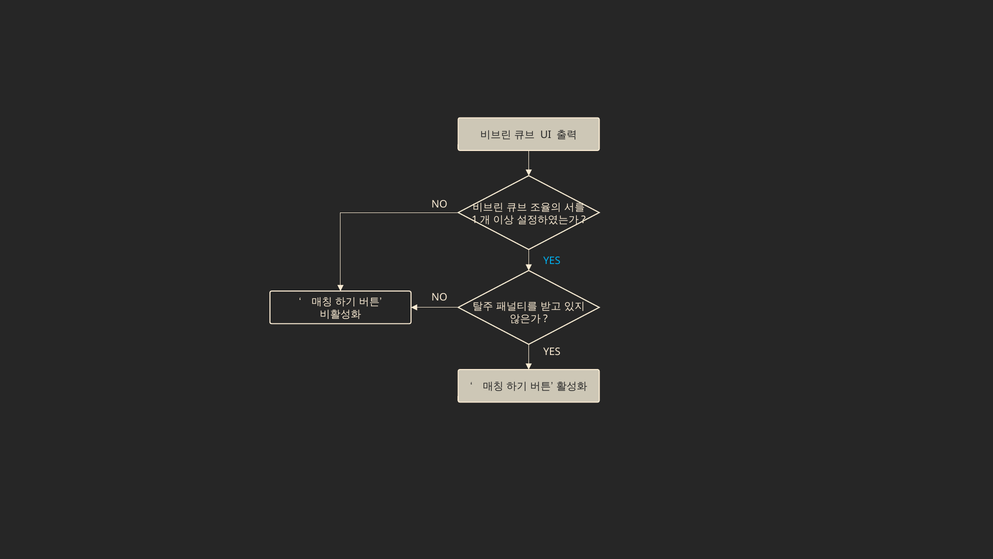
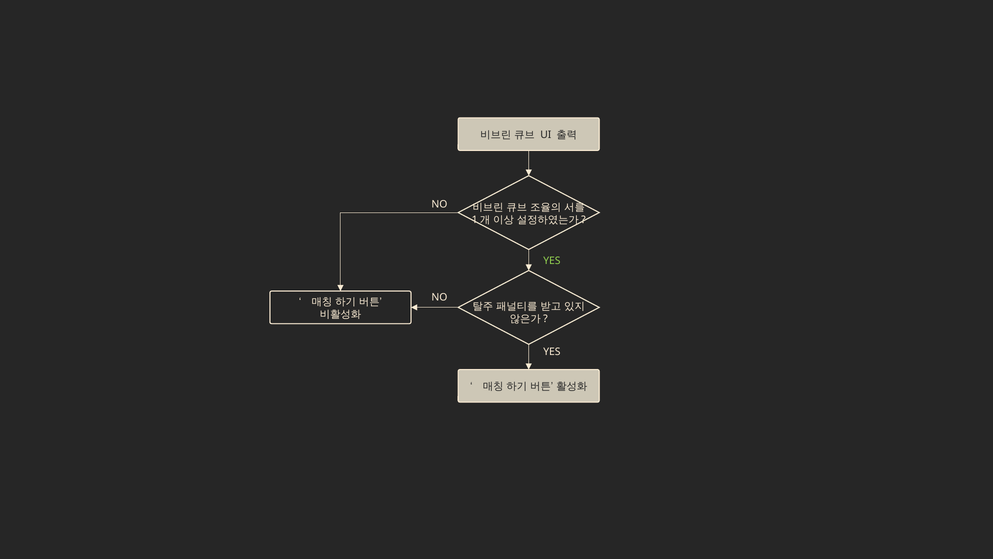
YES colour: light blue -> light green (552, 260)
